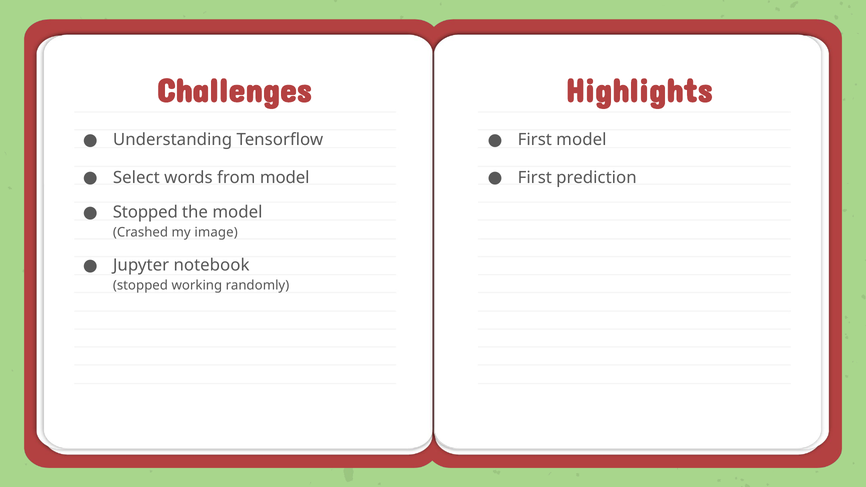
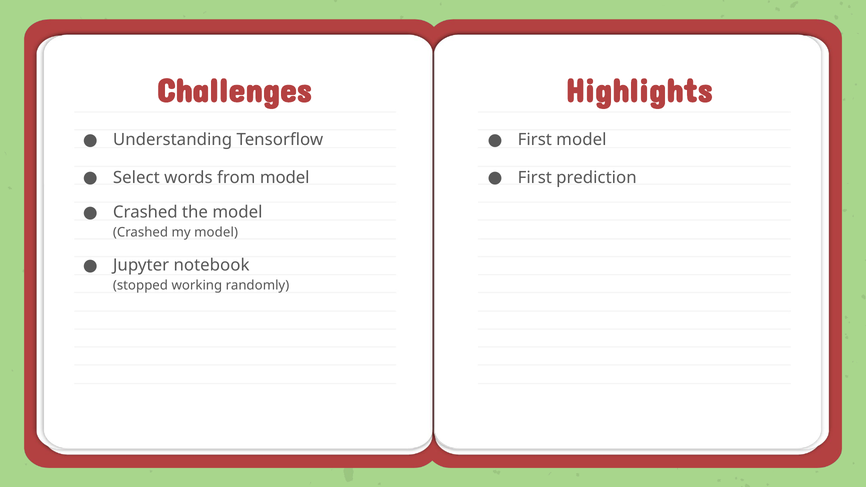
Stopped: Stopped -> Crashed (145, 212)
my image: image -> model (216, 233)
